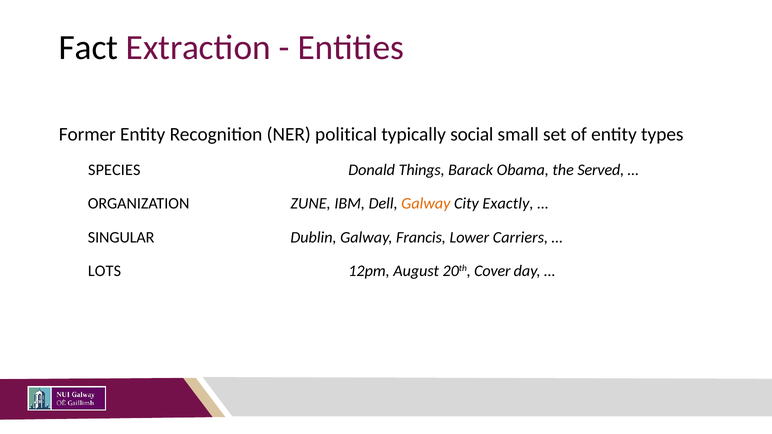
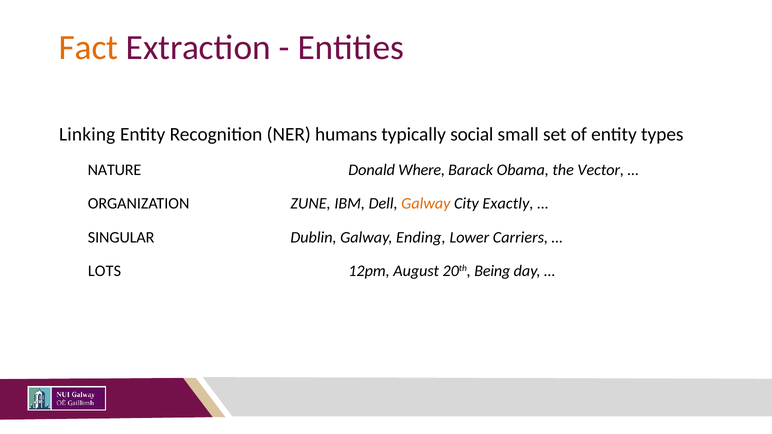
Fact colour: black -> orange (88, 48)
Former: Former -> Linking (87, 134)
political: political -> humans (346, 134)
SPECIES: SPECIES -> NATURE (114, 170)
Things: Things -> Where (422, 170)
Served: Served -> Vector (601, 170)
Francis: Francis -> Ending (421, 237)
Cover: Cover -> Being (492, 271)
